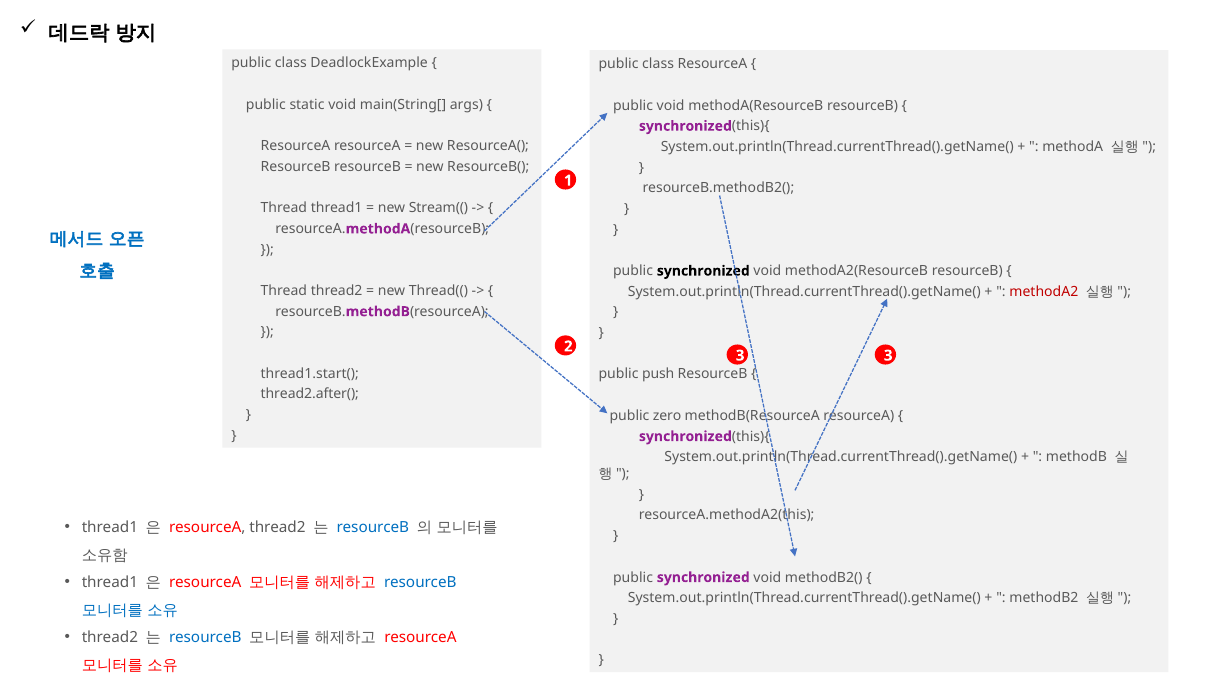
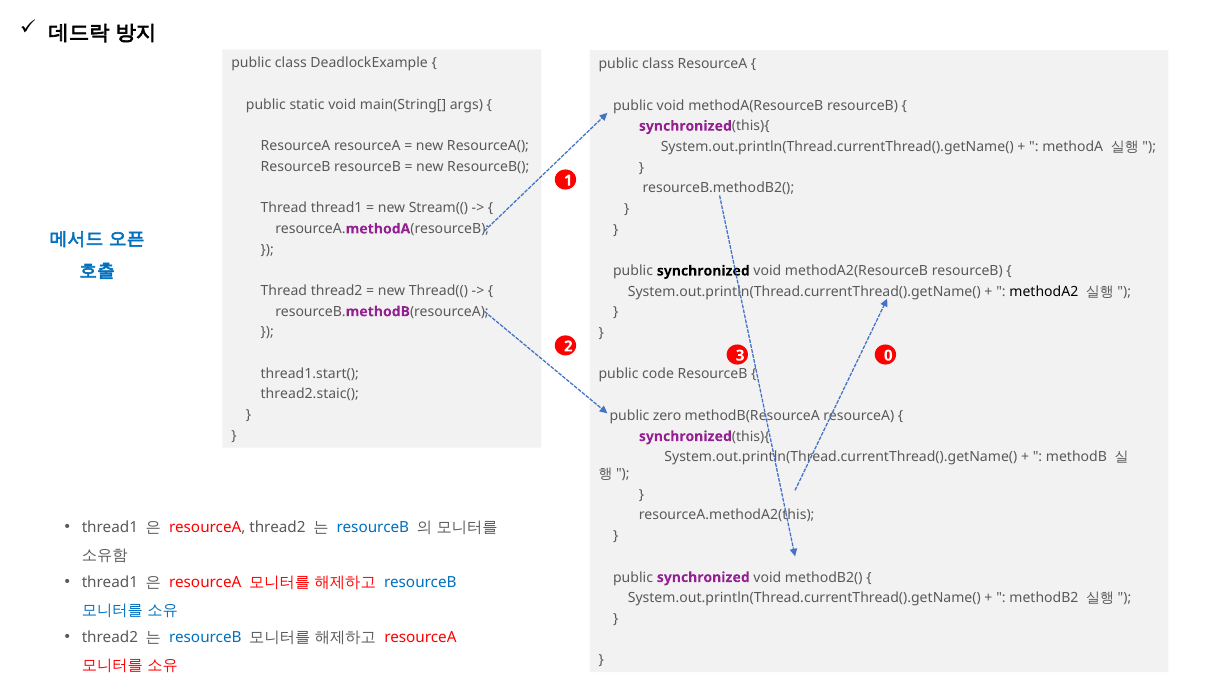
methodA2 colour: red -> black (1044, 291)
3 3: 3 -> 0 (888, 355)
push: push -> code (658, 374)
thread2.after(: thread2.after( -> thread2.staic( (310, 394)
